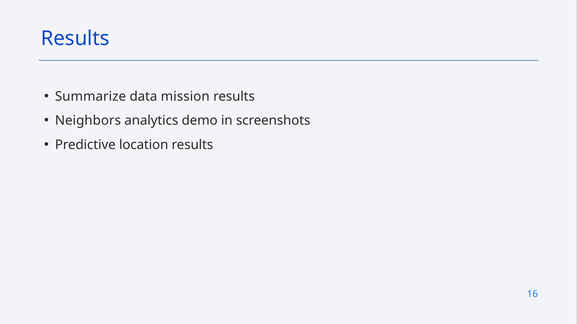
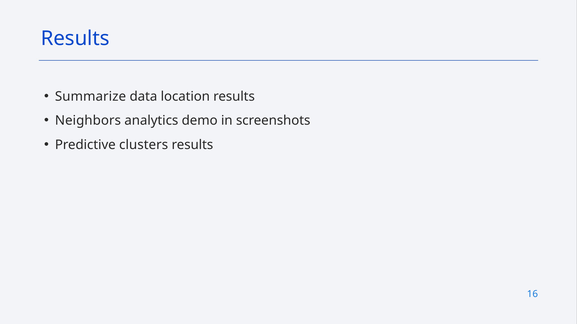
mission: mission -> location (185, 97)
location: location -> clusters (144, 145)
